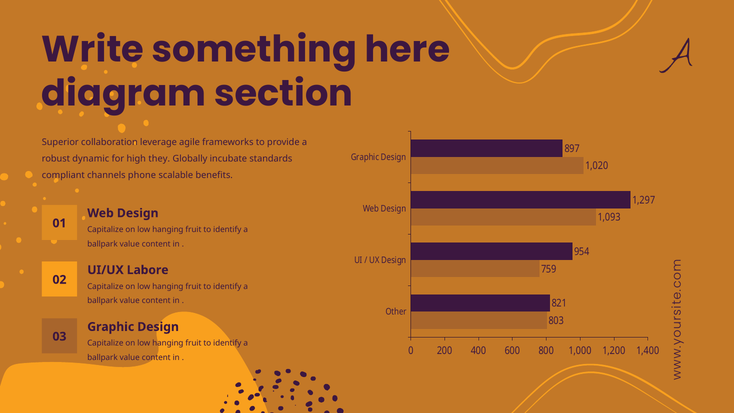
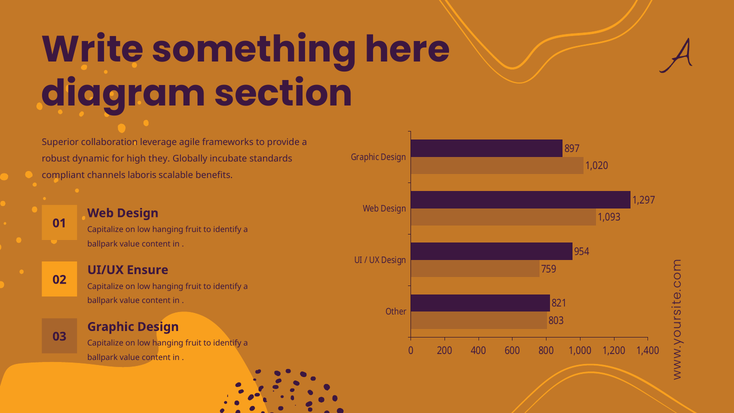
phone: phone -> laboris (142, 175)
Labore: Labore -> Ensure (148, 270)
